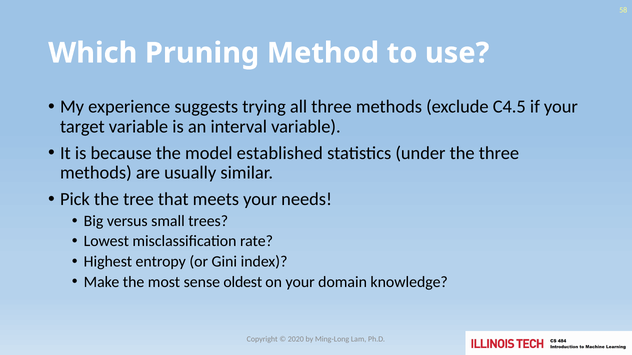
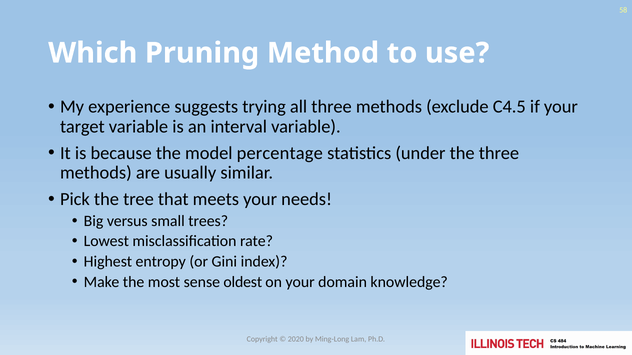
established: established -> percentage (280, 153)
